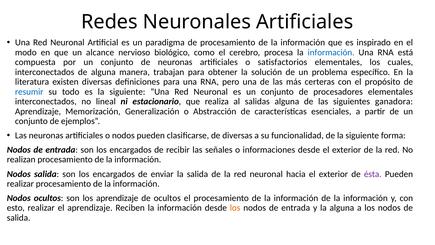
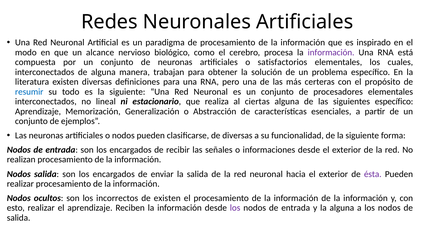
información colour: blue -> purple (331, 52)
salidas: salidas -> ciertas (257, 101)
siguientes ganadora: ganadora -> específico (394, 101)
los aprendizaje: aprendizaje -> incorrectos (117, 198)
de ocultos: ocultos -> existen (167, 198)
los colour: orange -> purple (235, 208)
